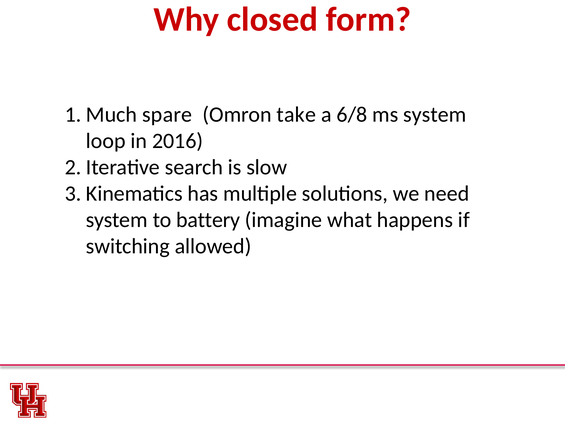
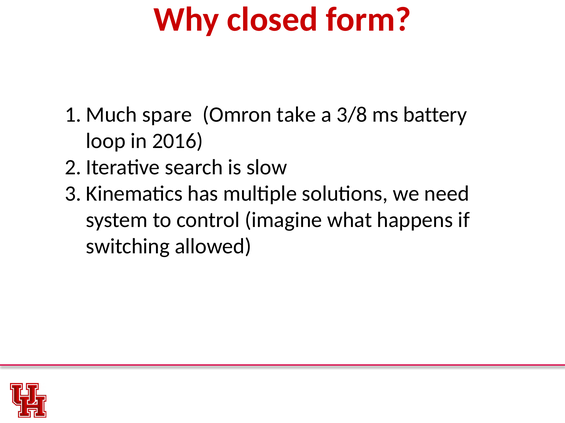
6/8: 6/8 -> 3/8 (352, 115)
ms system: system -> battery (435, 115)
battery: battery -> control (208, 220)
